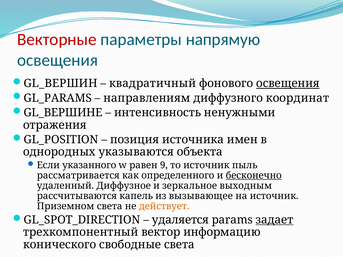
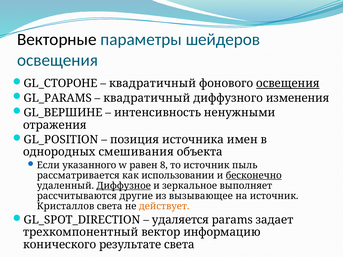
Векторные colour: red -> black (57, 40)
напрямую: напрямую -> шейдеров (223, 40)
GL_ВЕРШИН: GL_ВЕРШИН -> GL_СТОРОНЕ (61, 84)
направлениям: направлениям -> квадратичный (147, 98)
координат: координат -> изменения (298, 98)
указываются: указываются -> смешивания (136, 152)
9: 9 -> 8 (164, 165)
определенного: определенного -> использовании (178, 176)
Диффузное underline: none -> present (124, 186)
выходным: выходным -> выполняет (246, 186)
капель: капель -> другие (136, 196)
Приземном: Приземном -> Кристаллов (66, 206)
задает underline: present -> none (275, 220)
свободные: свободные -> результате (130, 245)
